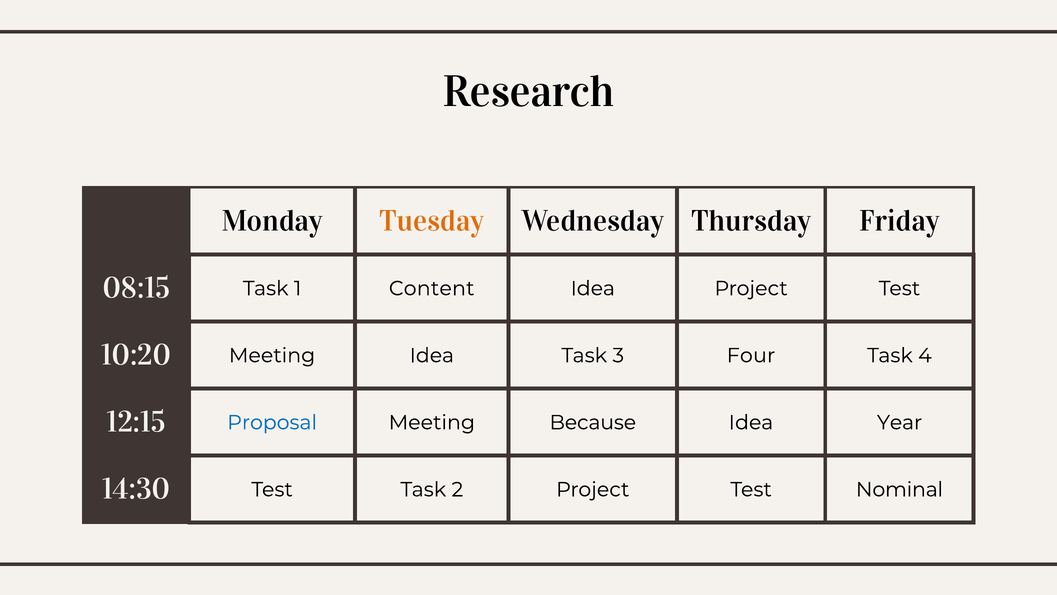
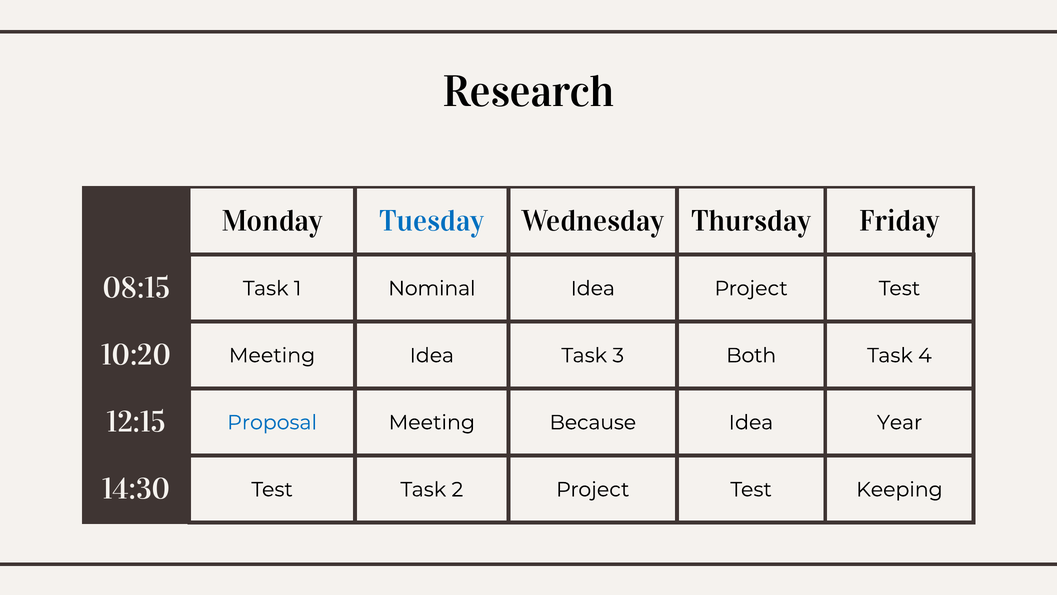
Tuesday colour: orange -> blue (432, 221)
Content: Content -> Nominal (432, 288)
Four: Four -> Both (751, 355)
Nominal: Nominal -> Keeping (899, 489)
